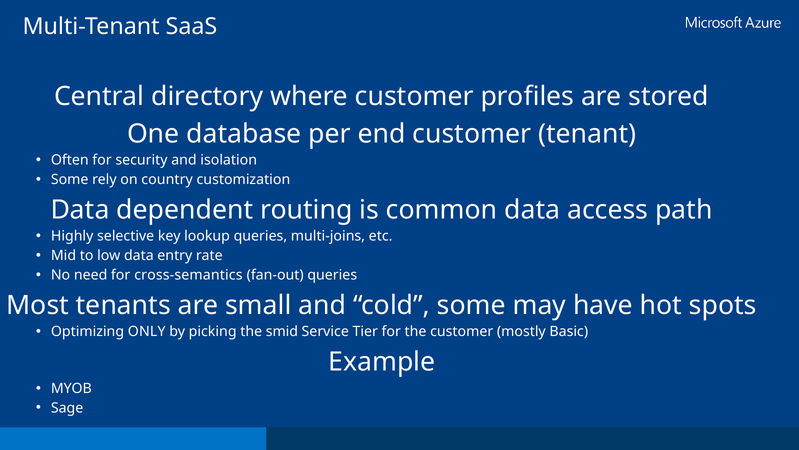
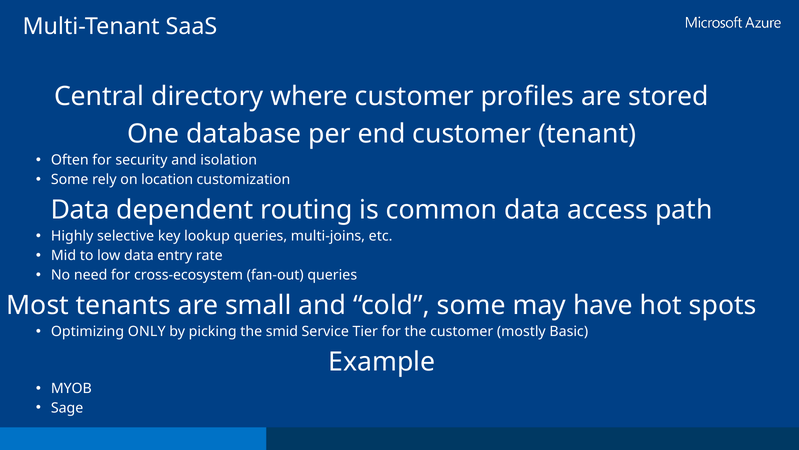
country: country -> location (167, 179)
cross-semantics: cross-semantics -> cross-ecosystem (189, 275)
